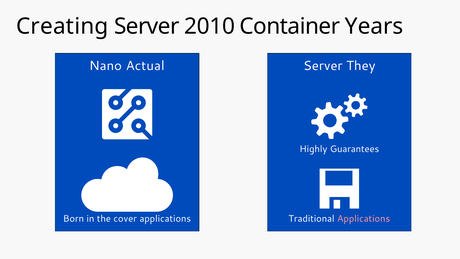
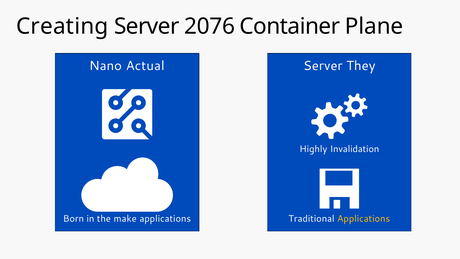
2010: 2010 -> 2076 (210, 26)
Years: Years -> Plane (374, 26)
Guarantees: Guarantees -> Invalidation (355, 149)
cover: cover -> make (125, 219)
Applications colour: pink -> yellow (364, 219)
